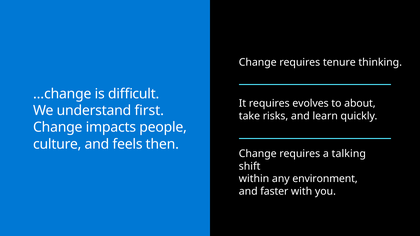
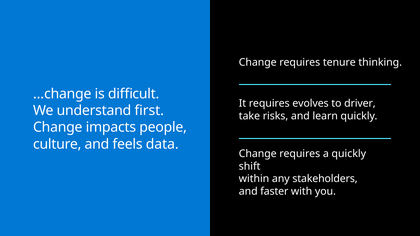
about: about -> driver (360, 104)
then: then -> data (162, 144)
a talking: talking -> quickly (349, 154)
environment: environment -> stakeholders (325, 179)
